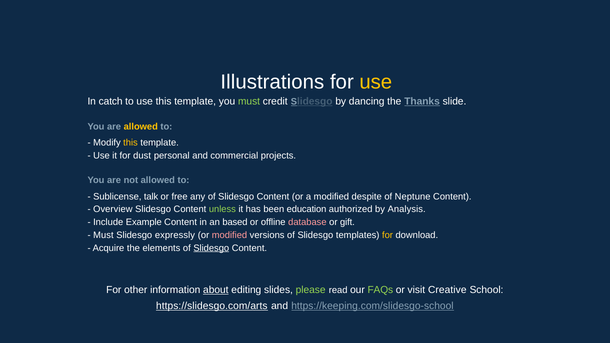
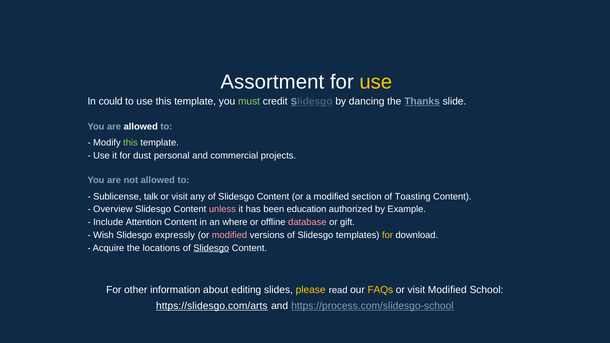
Illustrations: Illustrations -> Assortment (272, 82)
catch: catch -> could (111, 101)
allowed colour: yellow -> white (141, 127)
this colour: yellow -> light green (130, 143)
free: free -> visit (180, 197)
despite: despite -> section (367, 197)
Neptune: Neptune -> Toasting (413, 197)
unless colour: light green -> pink (222, 209)
Analysis: Analysis -> Example (407, 209)
Example: Example -> Attention (144, 222)
based: based -> where (235, 222)
Must: Must -> Wish (103, 235)
elements: elements -> locations (161, 248)
about underline: present -> none (216, 290)
please colour: light green -> yellow (311, 290)
FAQs colour: light green -> yellow (380, 290)
visit Creative: Creative -> Modified (447, 290)
https://keeping.com/slidesgo-school: https://keeping.com/slidesgo-school -> https://process.com/slidesgo-school (372, 306)
